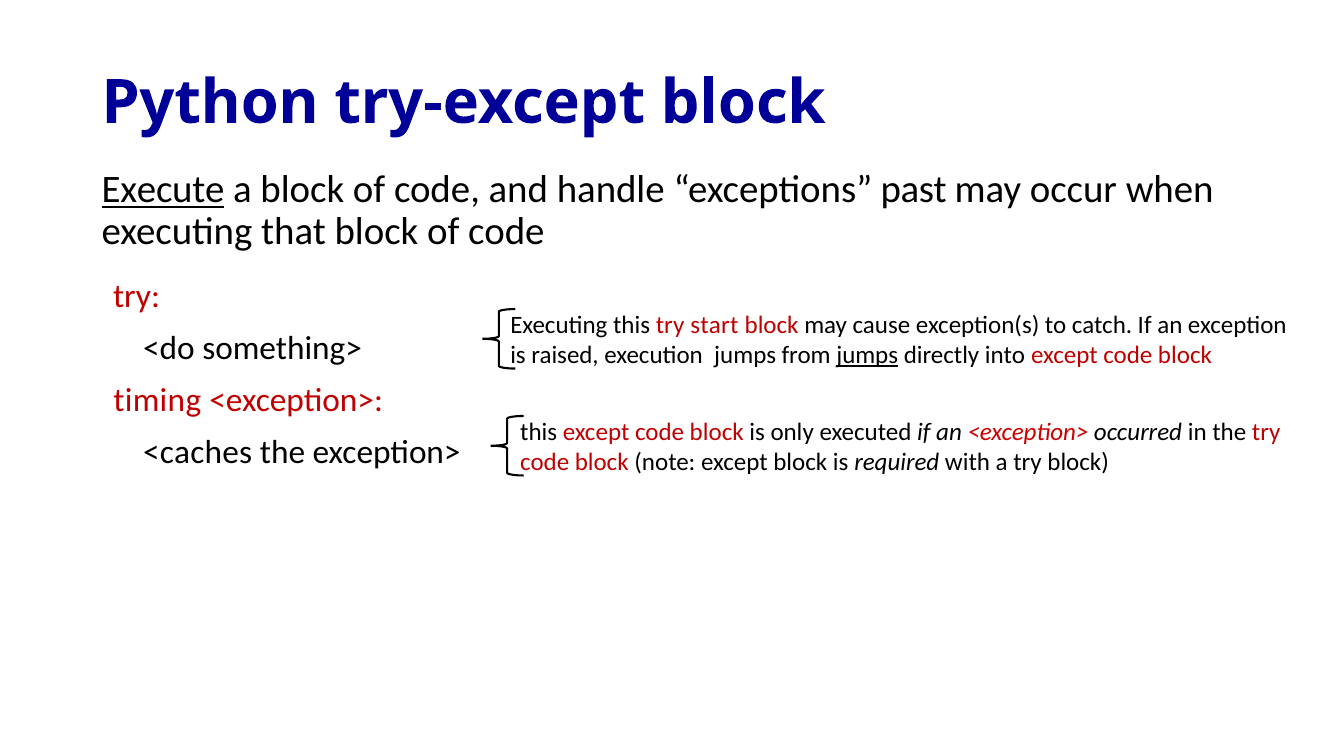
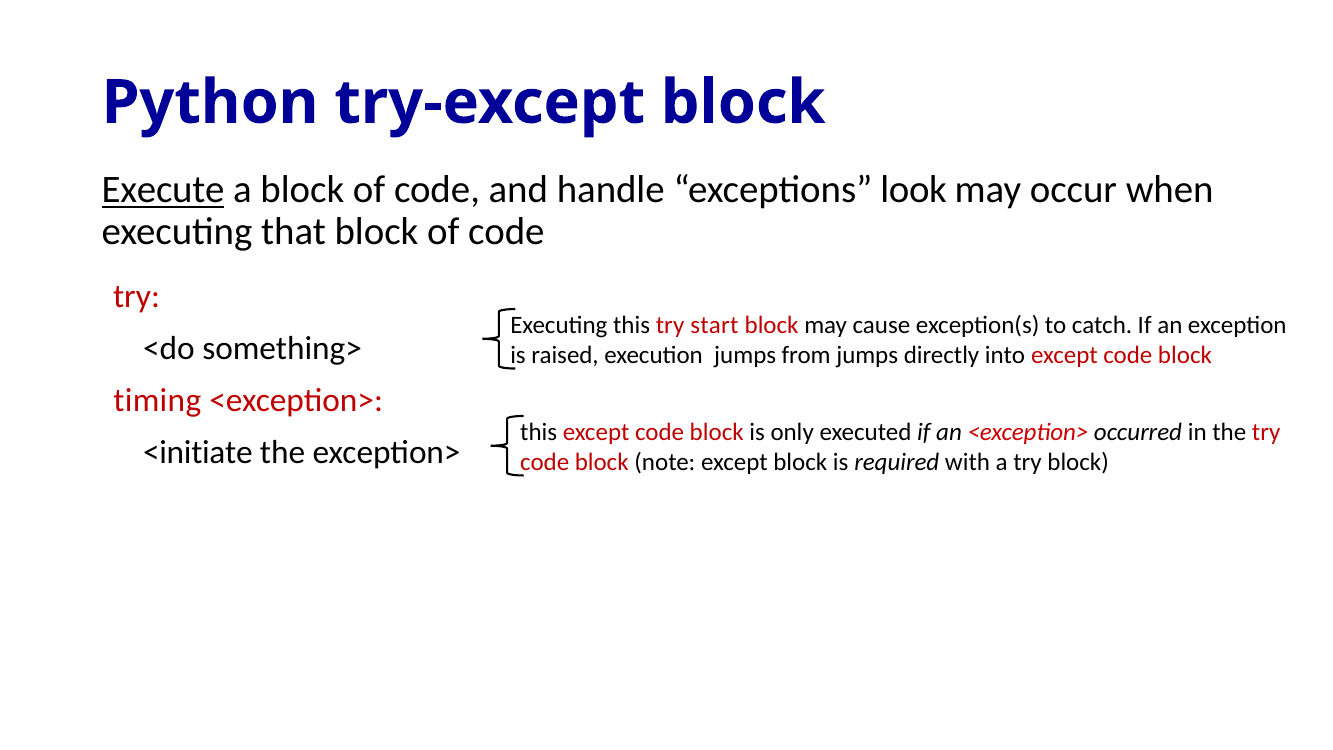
past: past -> look (914, 190)
jumps underline: present -> none (867, 355)
<caches: <caches -> <initiate (198, 452)
